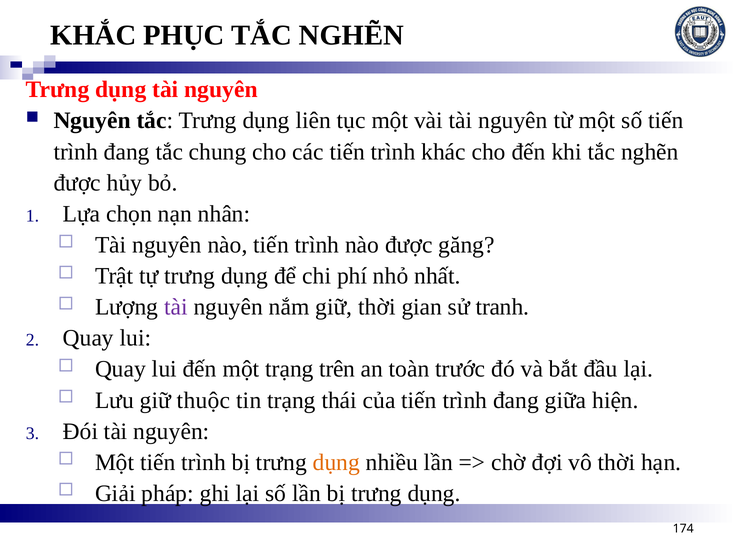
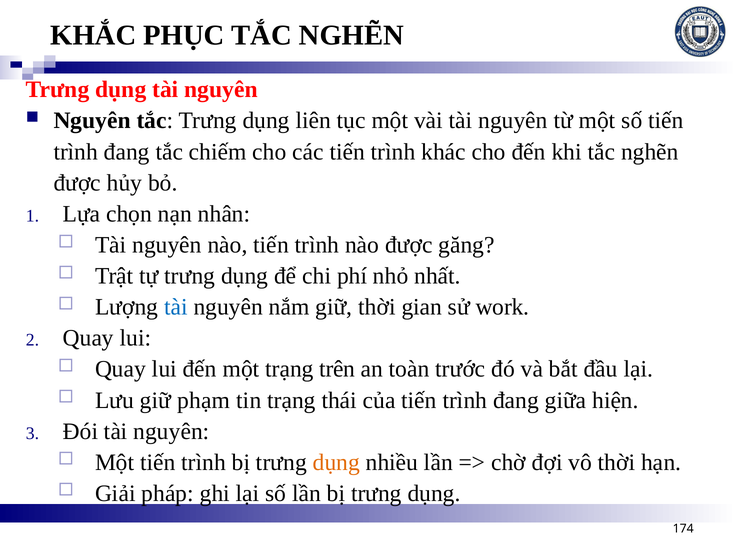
chung: chung -> chiếm (218, 152)
tài colour: purple -> blue (176, 307)
tranh: tranh -> work (502, 307)
thuộc: thuộc -> phạm (204, 401)
